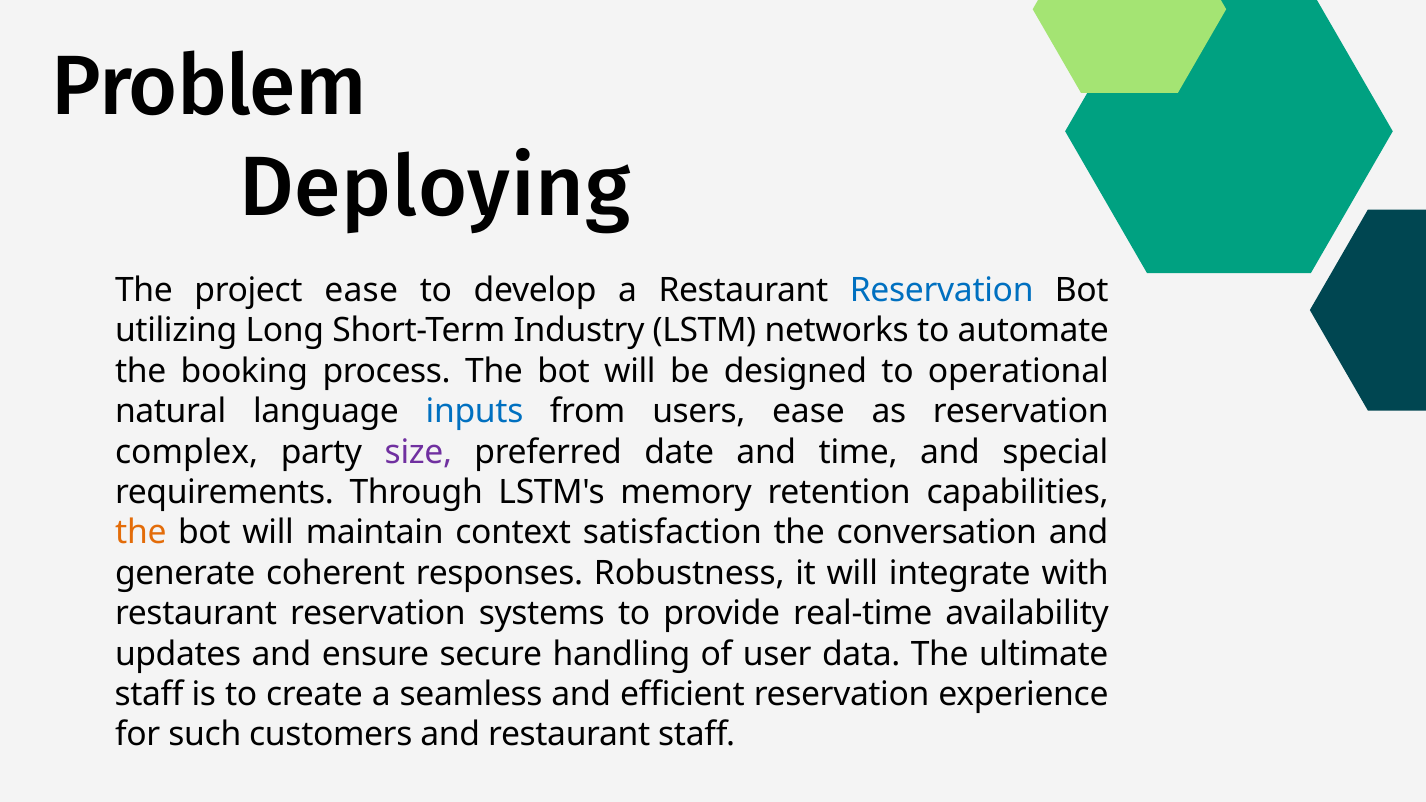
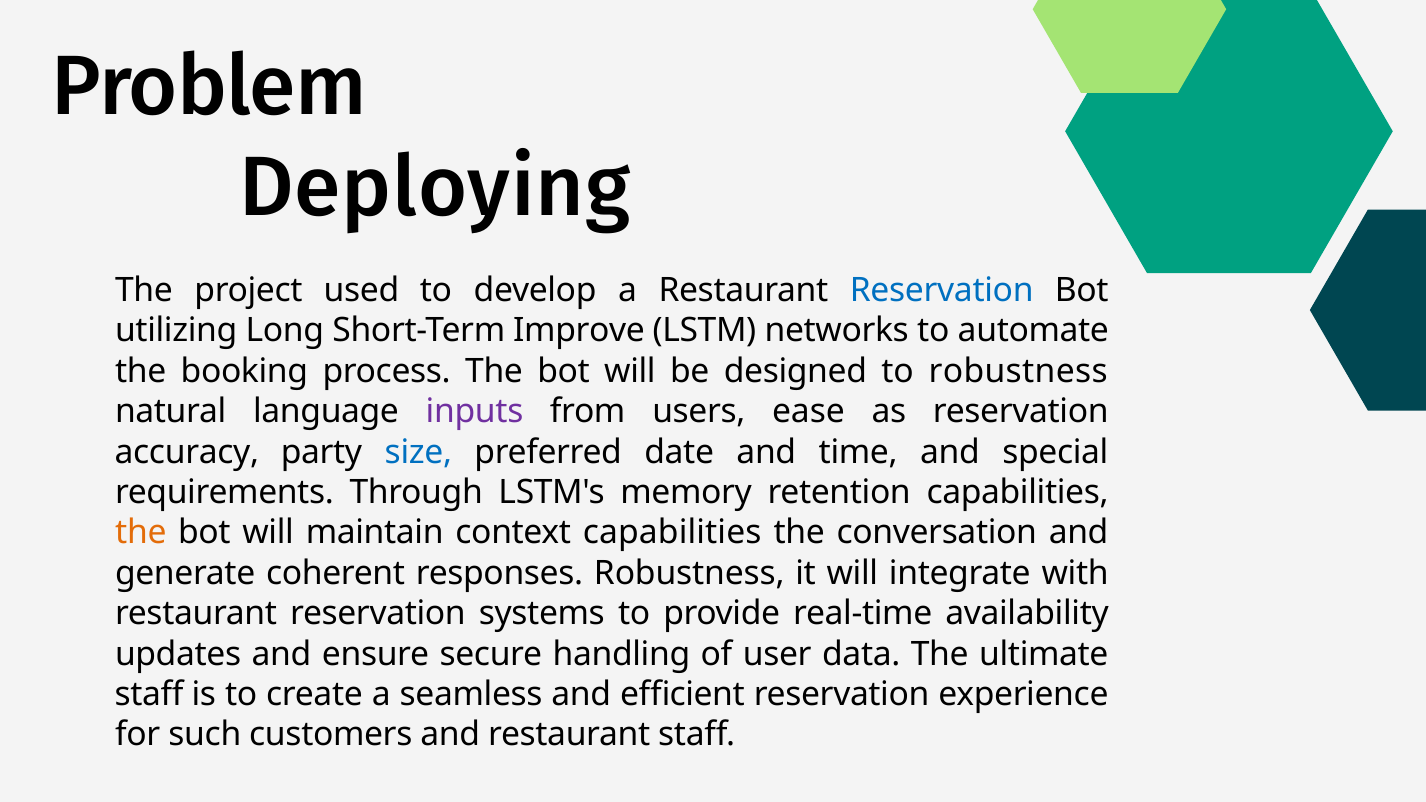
project ease: ease -> used (361, 290)
Industry: Industry -> Improve (579, 331)
to operational: operational -> robustness (1018, 371)
inputs colour: blue -> purple (475, 412)
complex: complex -> accuracy (187, 452)
size colour: purple -> blue (418, 452)
context satisfaction: satisfaction -> capabilities (672, 533)
